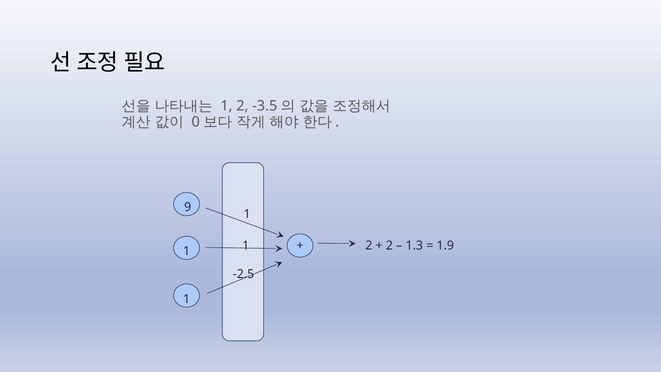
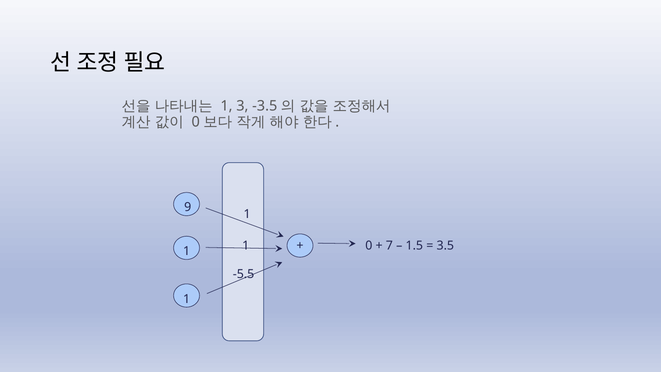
1 2: 2 -> 3 (242, 106)
2: 2 -> 0 (369, 246)
2: 2 -> 7 (389, 246)
1.3: 1.3 -> 1.5 (414, 246)
1.9: 1.9 -> 3.5 (445, 246)
-2.5: -2.5 -> -5.5 (244, 274)
